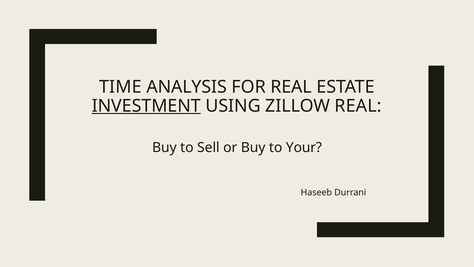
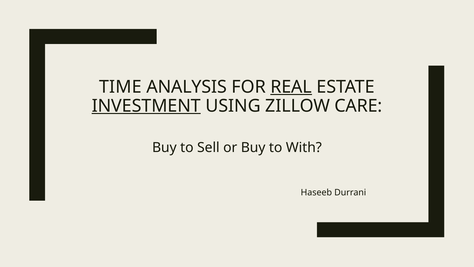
REAL underline: none -> present (291, 87)
ZILLOW REAL: REAL -> CARE (358, 106)
Your: Your -> With (304, 147)
